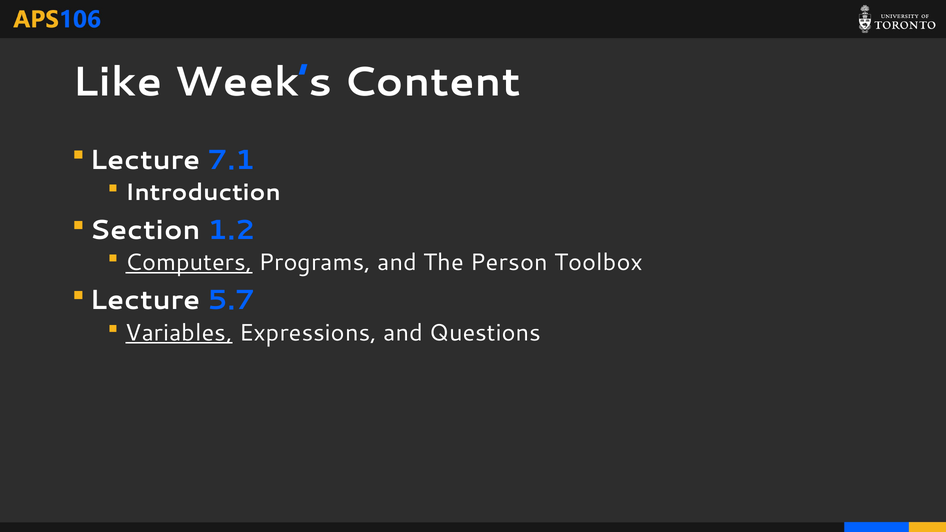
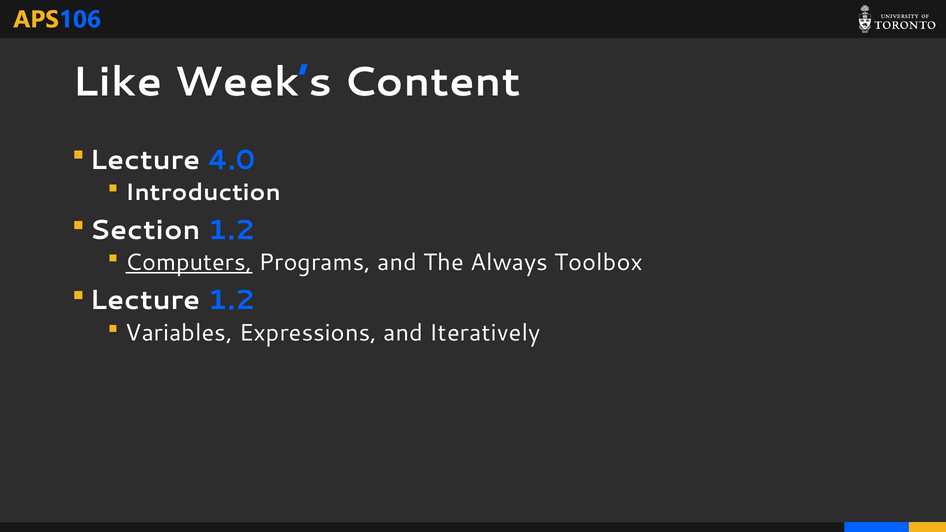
7.1: 7.1 -> 4.0 (232, 160)
Person: Person -> Always (509, 263)
Lecture 5.7: 5.7 -> 1.2 (232, 300)
Variables underline: present -> none (179, 333)
Questions: Questions -> Iteratively (485, 333)
